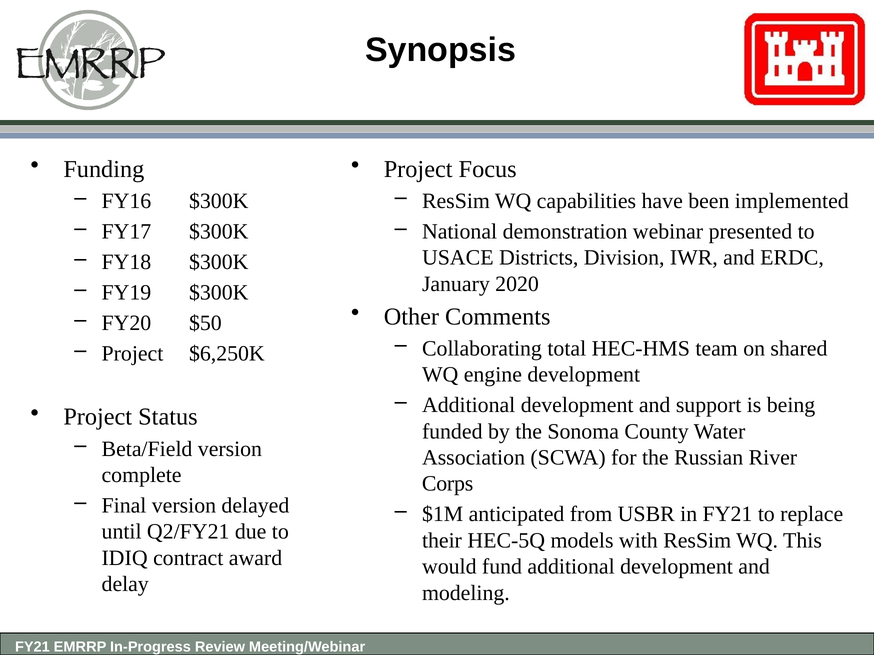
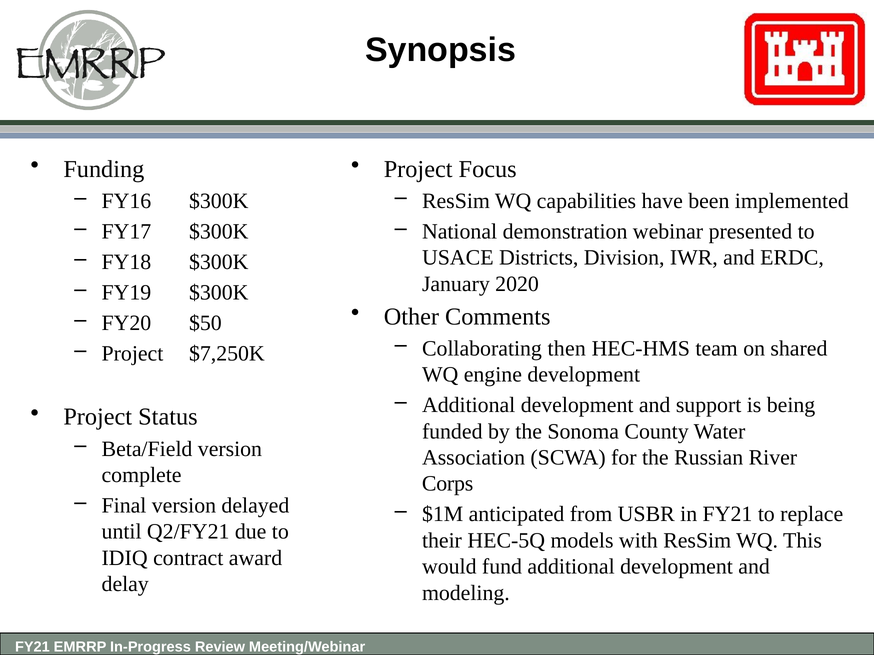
total: total -> then (567, 349)
$6,250K: $6,250K -> $7,250K (227, 354)
